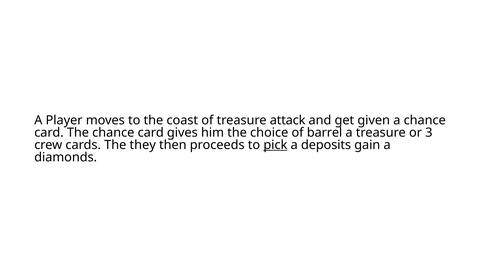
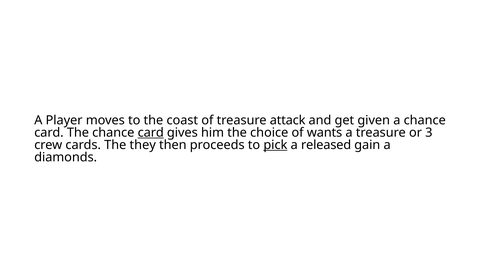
card underline: none -> present (151, 133)
barrel: barrel -> wants (325, 133)
deposits: deposits -> released (326, 145)
